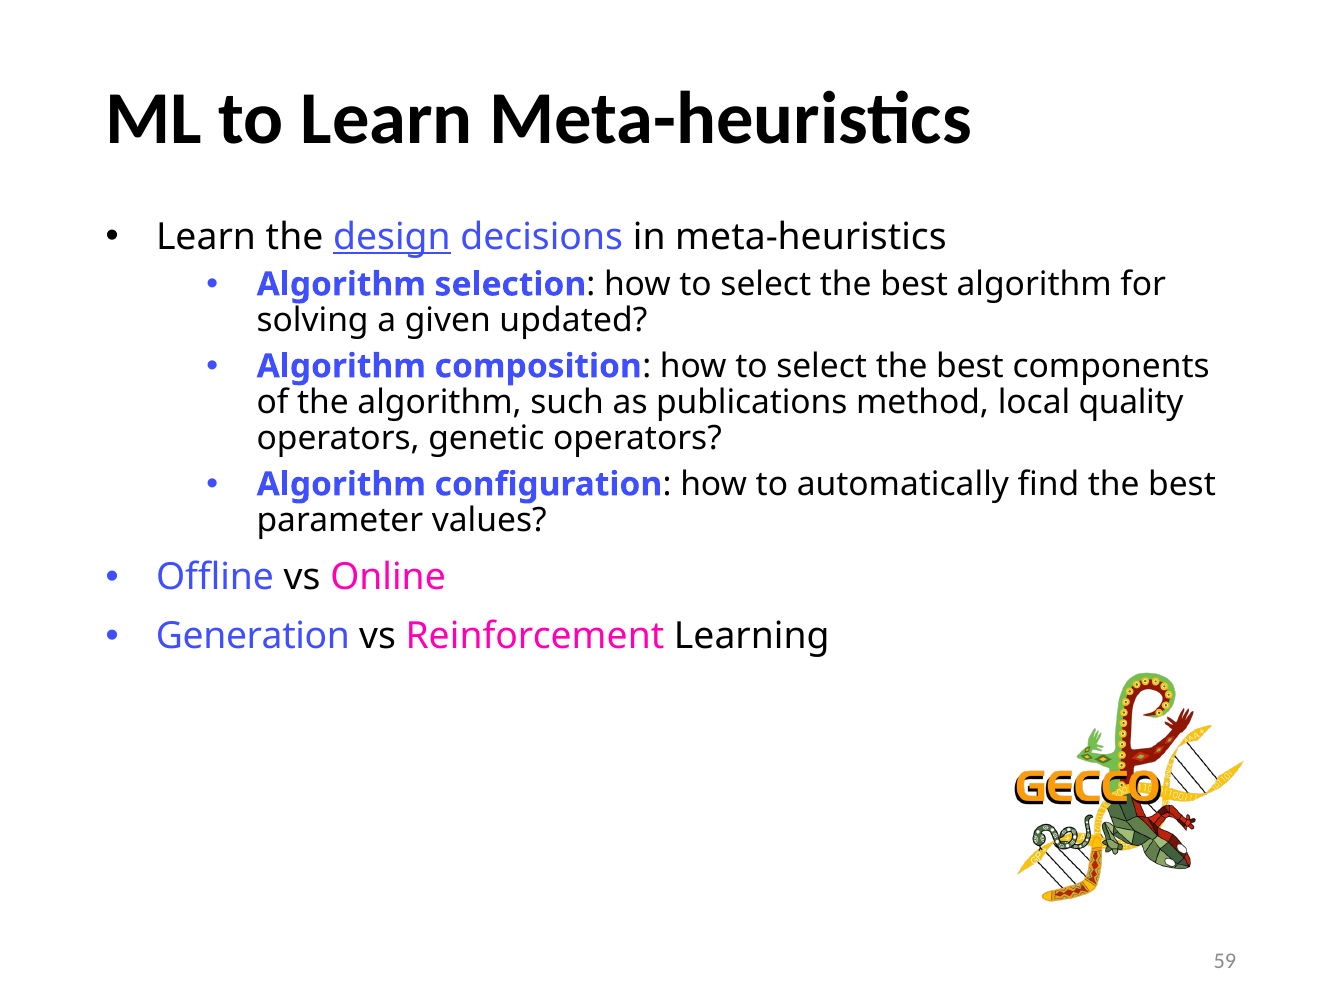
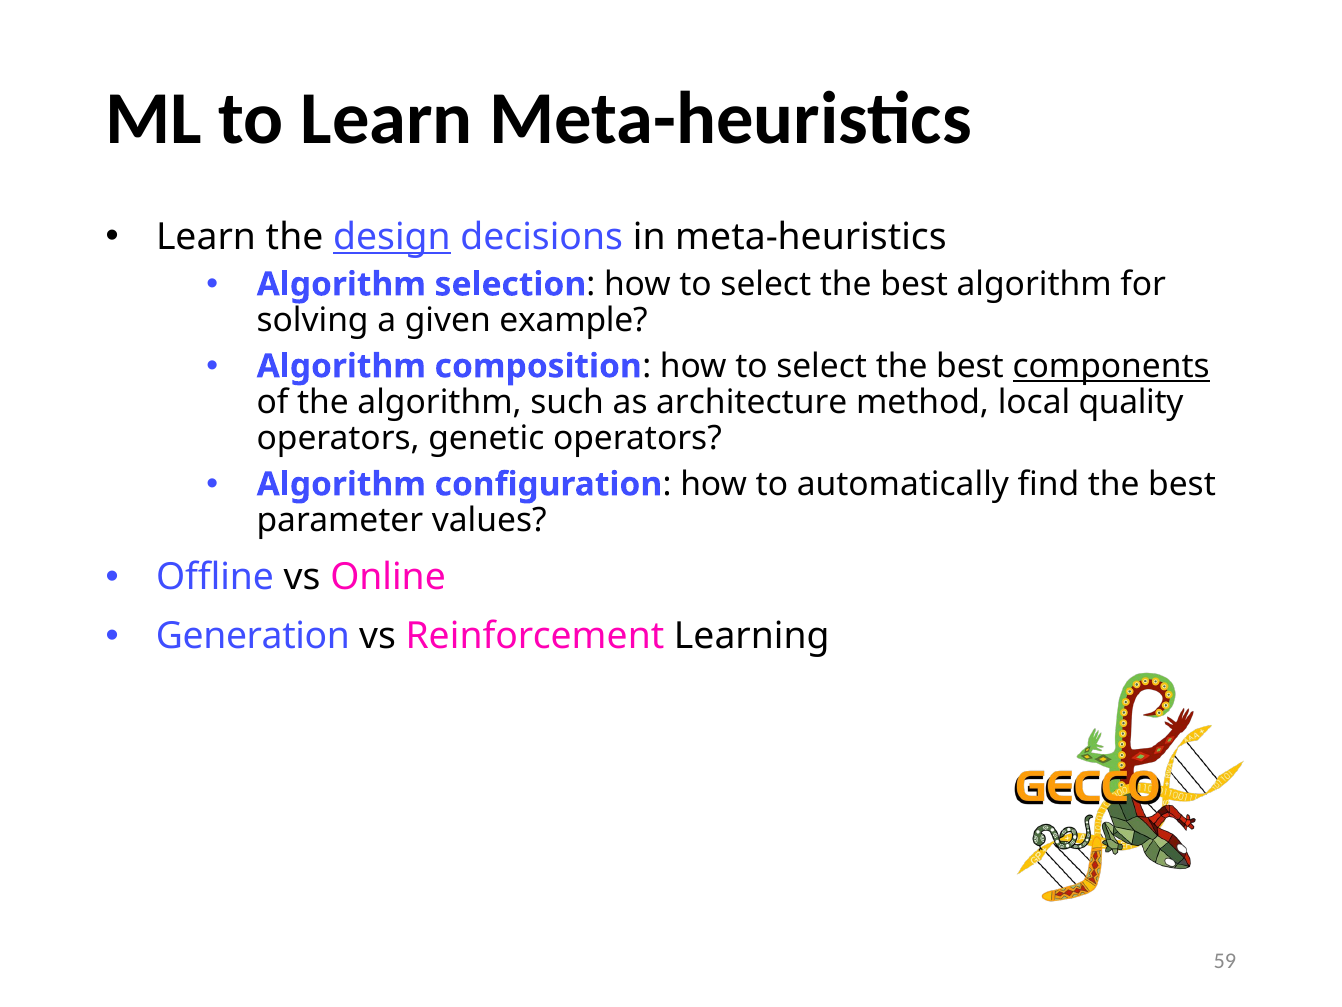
updated: updated -> example (574, 321)
components underline: none -> present (1111, 366)
publications: publications -> architecture (752, 402)
